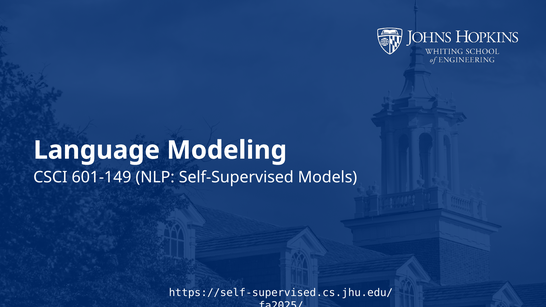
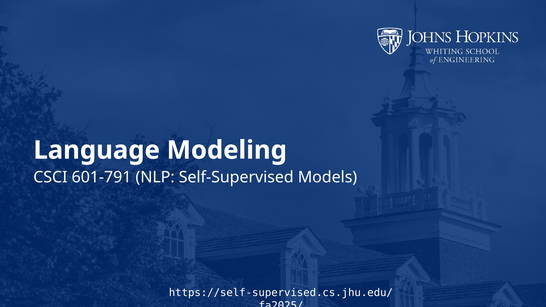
601-149: 601-149 -> 601-791 (102, 177)
